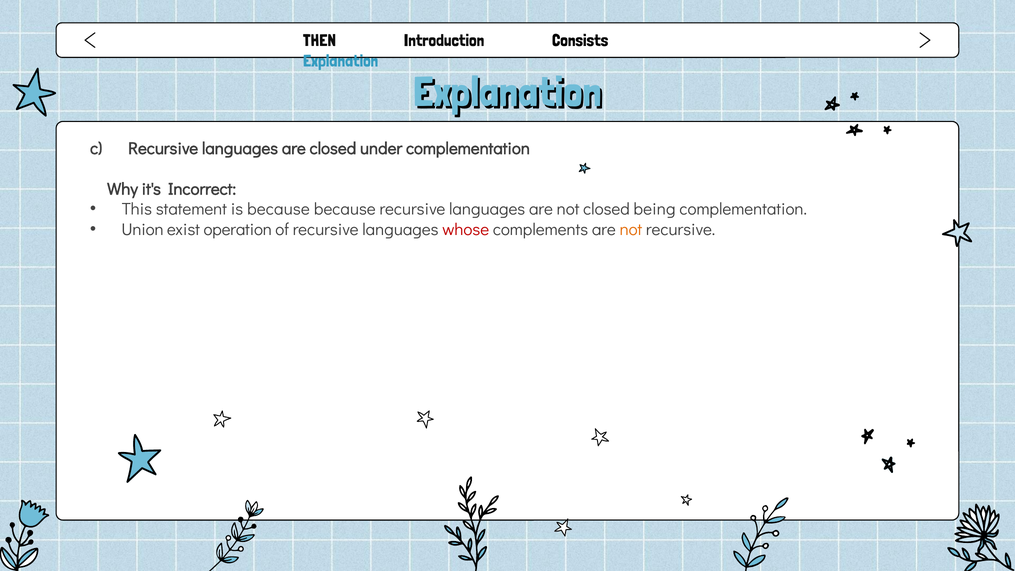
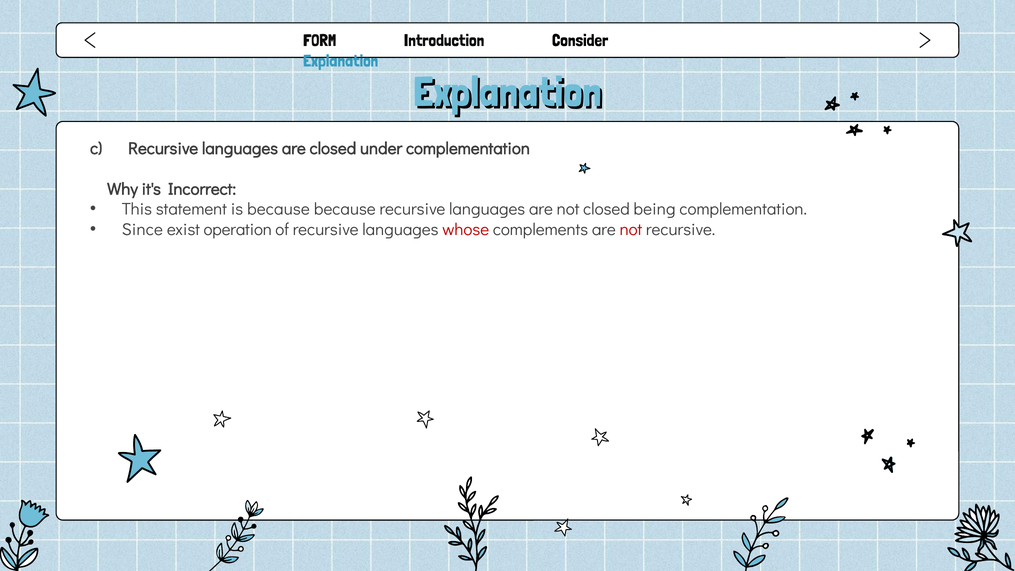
THEN: THEN -> FORM (320, 41)
Consists: Consists -> Consider (580, 41)
Union: Union -> Since (142, 230)
not colour: orange -> red (631, 230)
